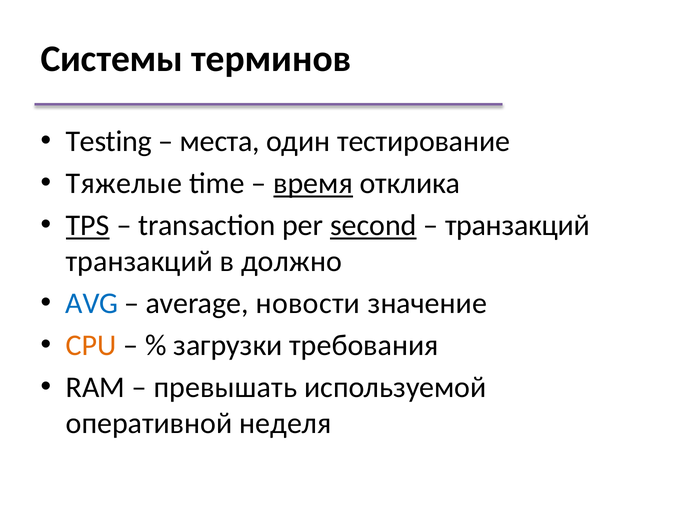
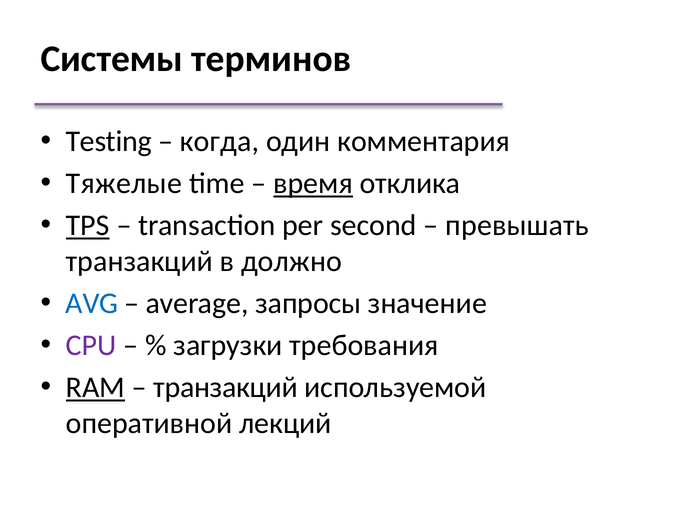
места: места -> когда (220, 142)
тестирование: тестирование -> комментария (424, 142)
second underline: present -> none (373, 226)
транзакций: транзакций -> превышать (517, 226)
новости: новости -> запросы (308, 304)
CPU colour: orange -> purple (91, 346)
RAM underline: none -> present (95, 388)
превышать: превышать -> транзакций (226, 388)
неделя: неделя -> лекций (285, 424)
